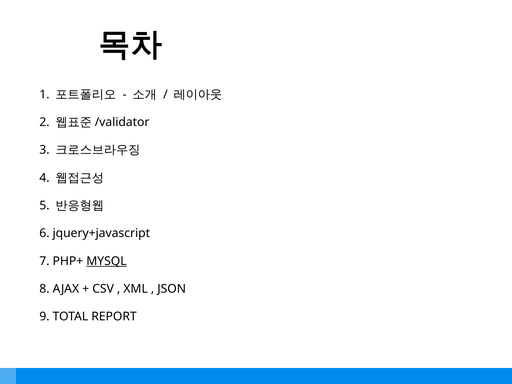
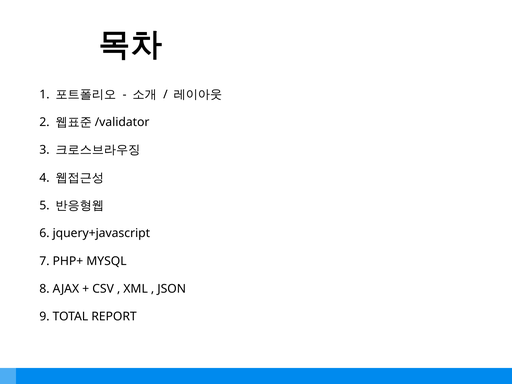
MYSQL underline: present -> none (106, 261)
